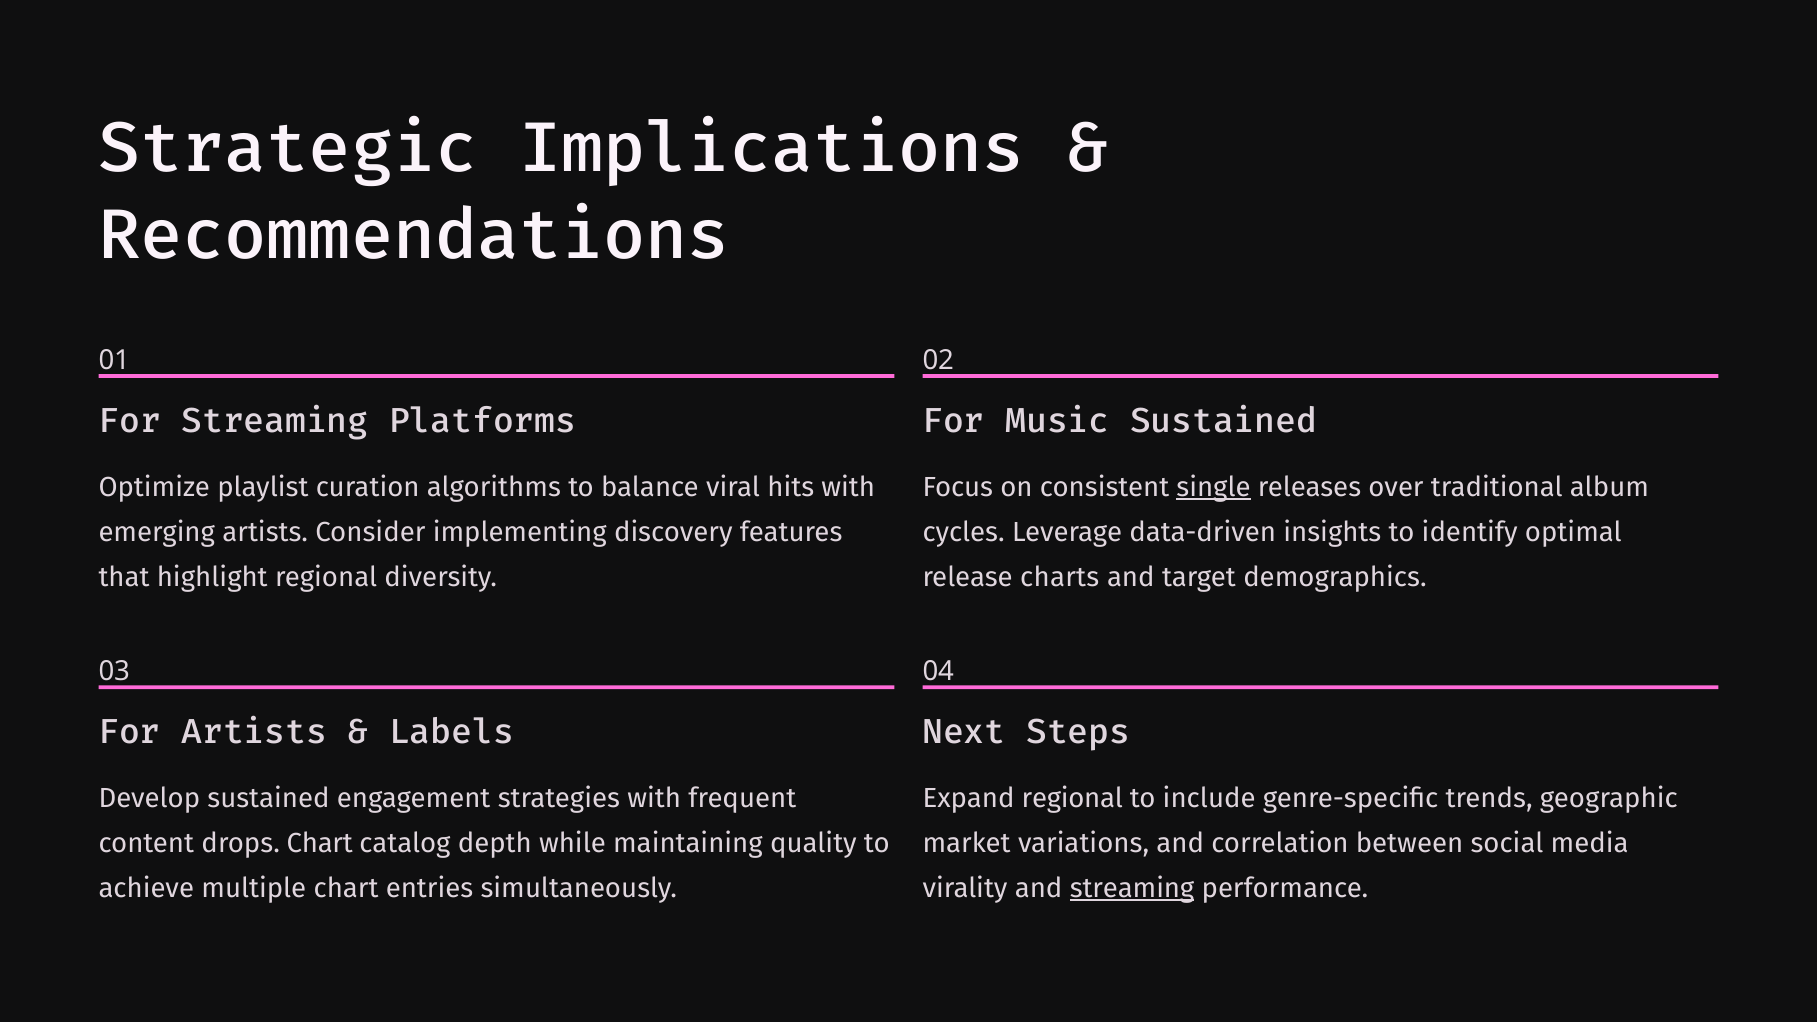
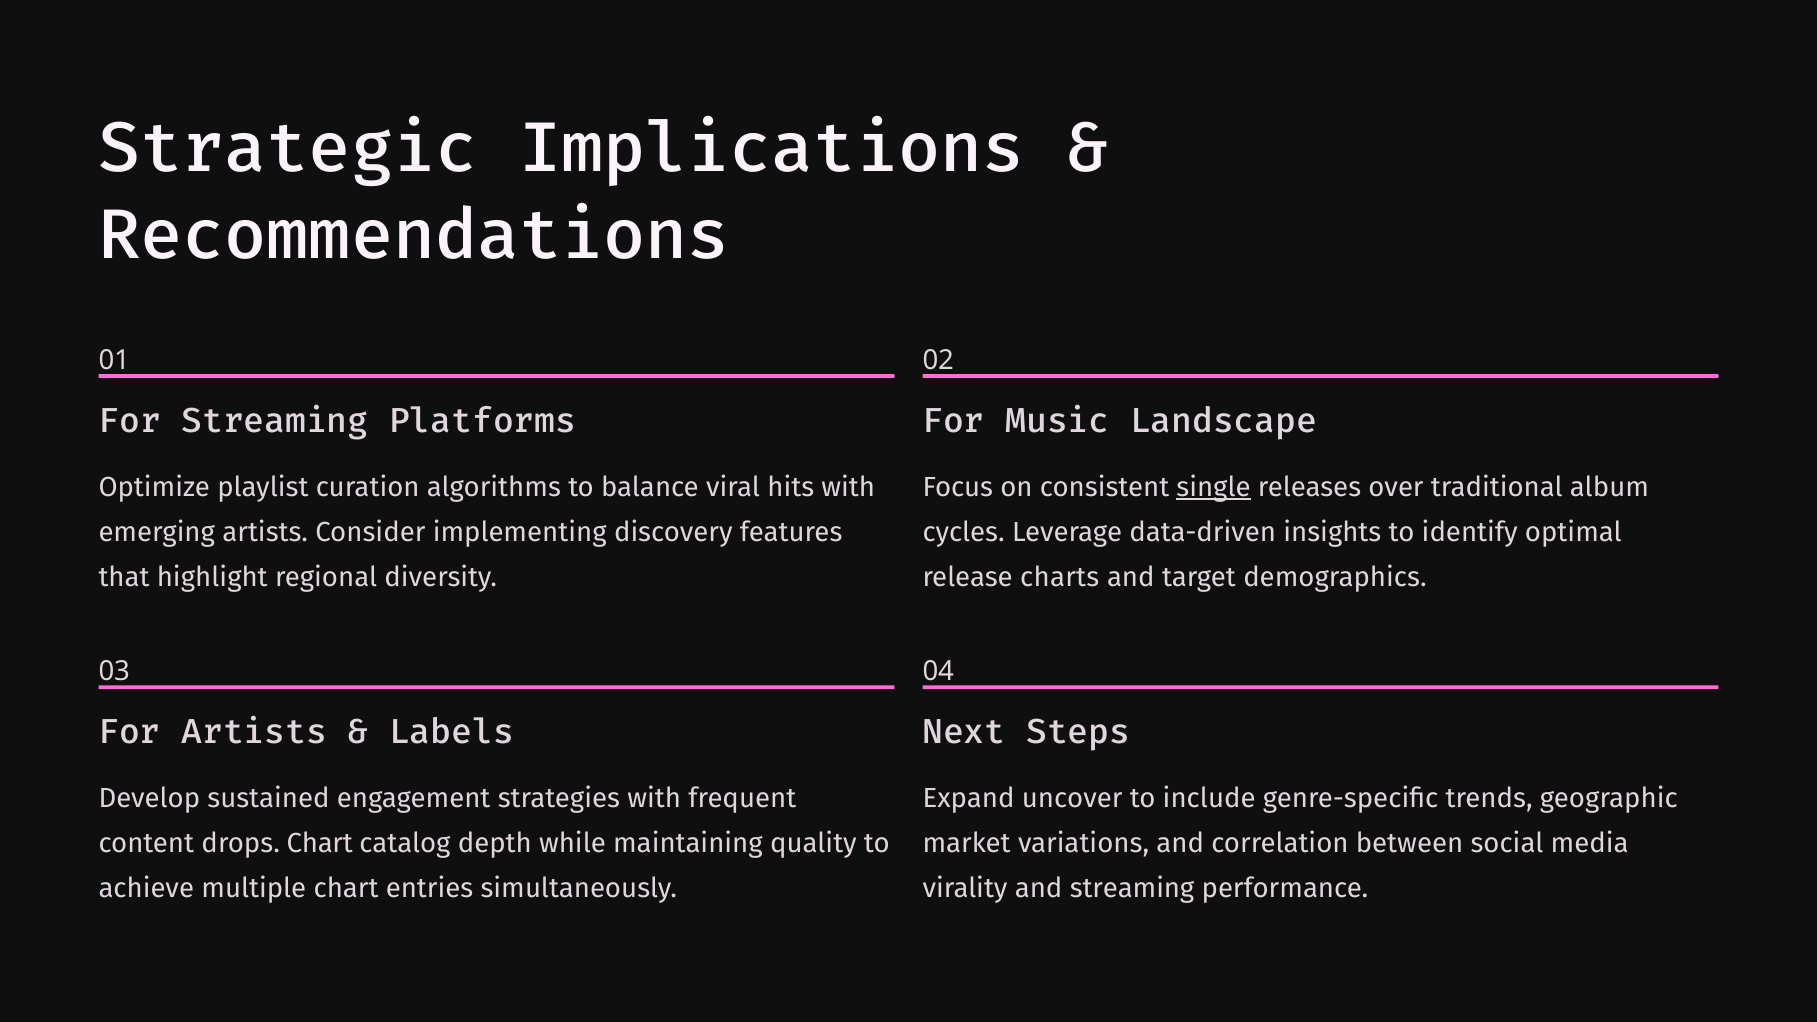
Music Sustained: Sustained -> Landscape (1224, 421)
Expand regional: regional -> uncover (1072, 798)
streaming underline: present -> none (1132, 888)
